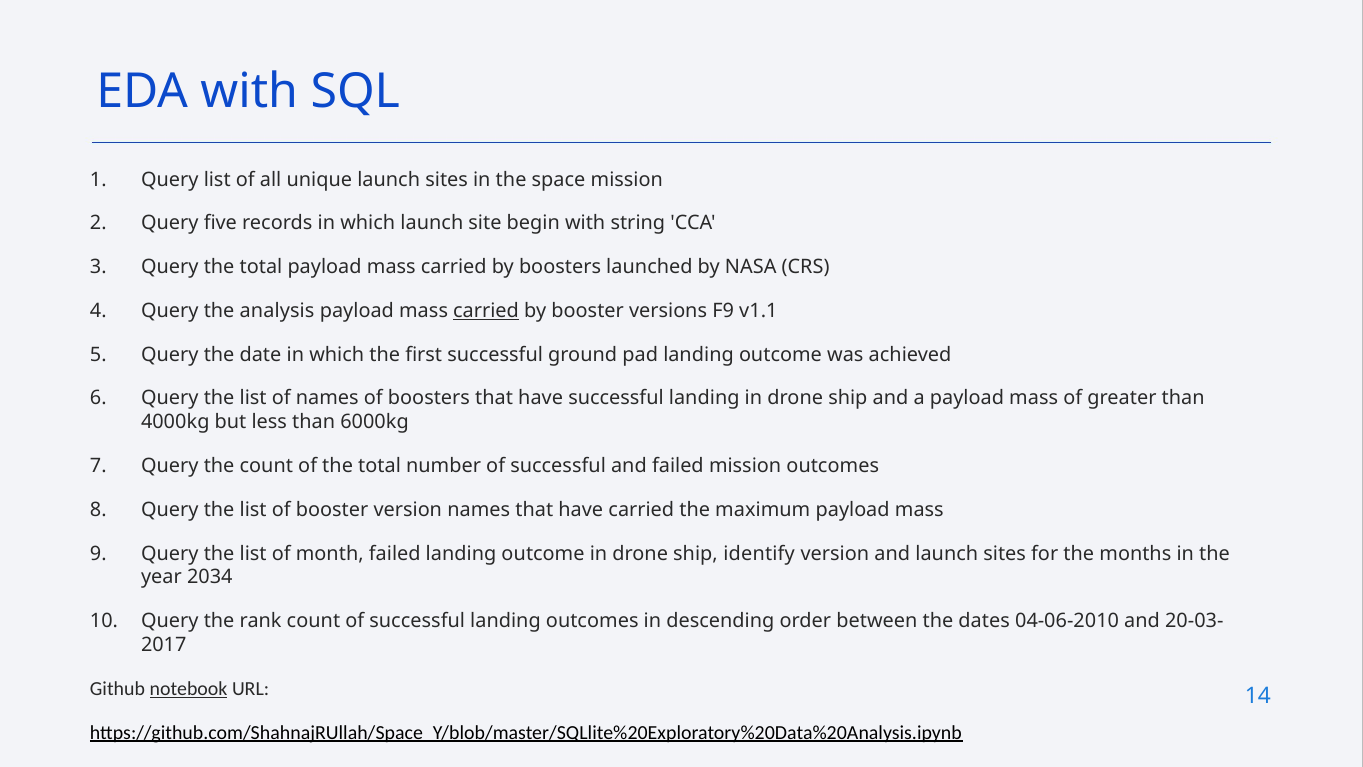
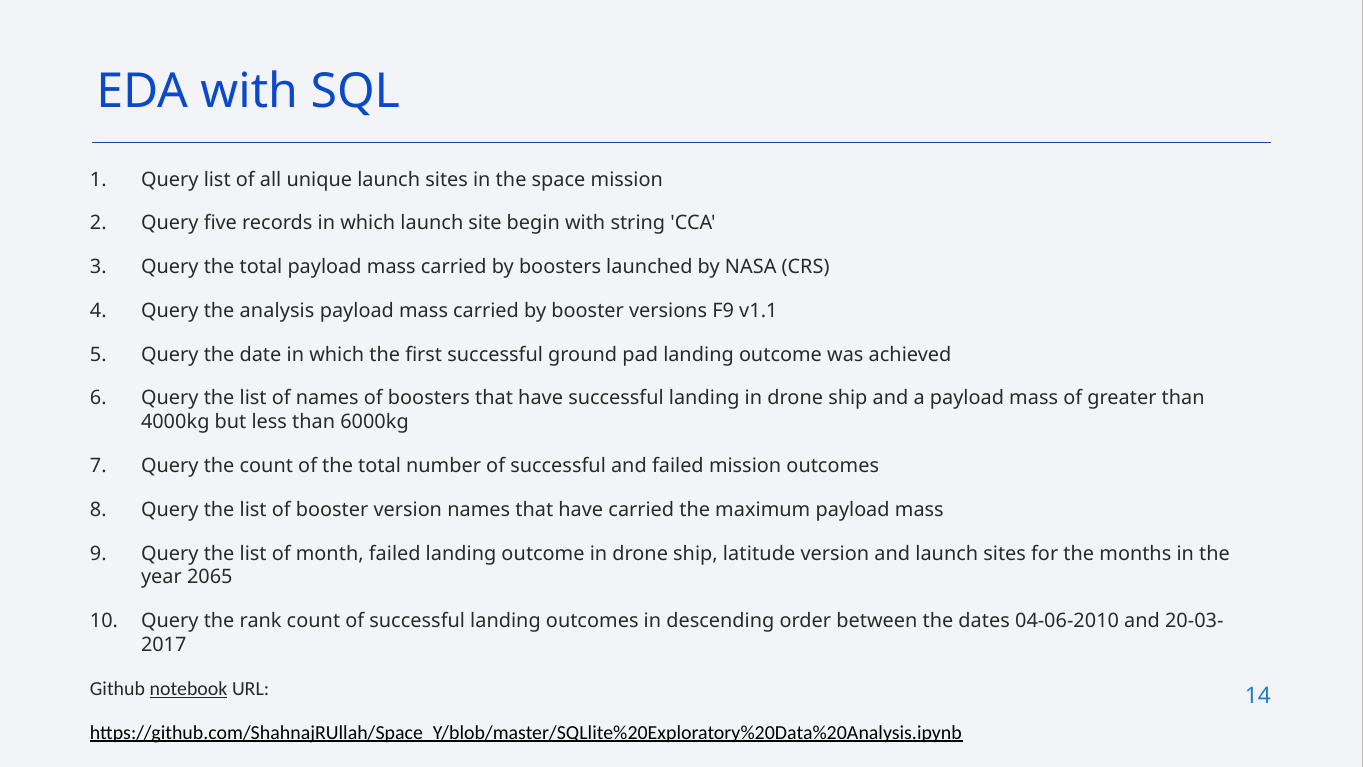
carried underline: present -> none (486, 311)
identify: identify -> latitude (759, 553)
2034: 2034 -> 2065 (210, 577)
